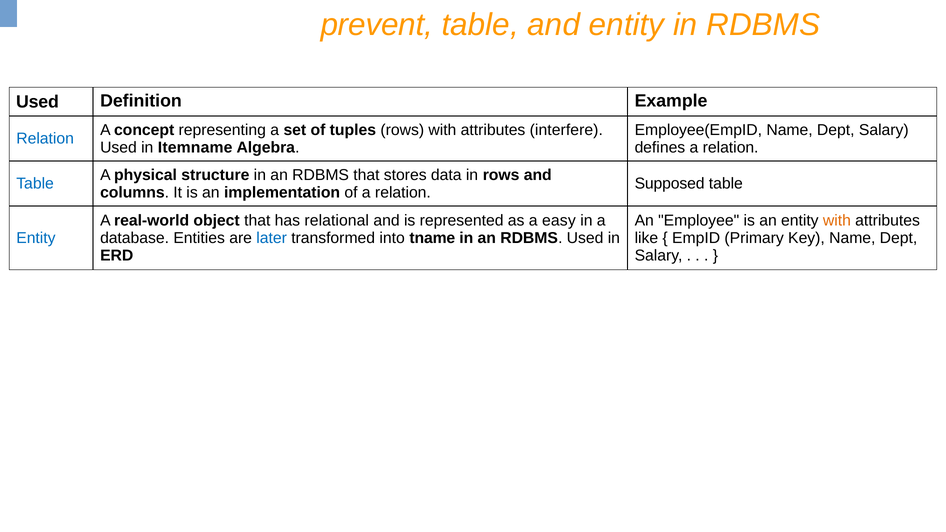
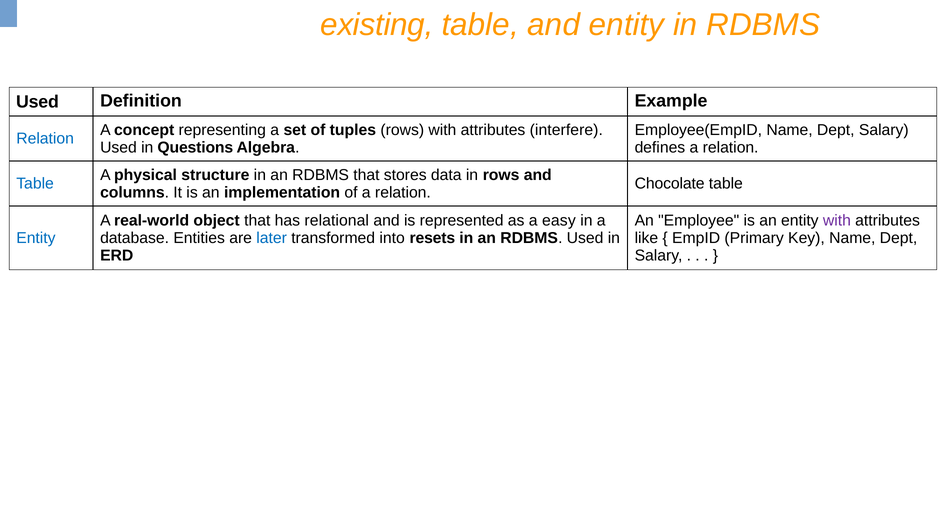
prevent: prevent -> existing (377, 25)
Itemname: Itemname -> Questions (195, 147)
Supposed: Supposed -> Chocolate (670, 184)
with colour: orange -> purple (837, 221)
tname: tname -> resets (432, 238)
